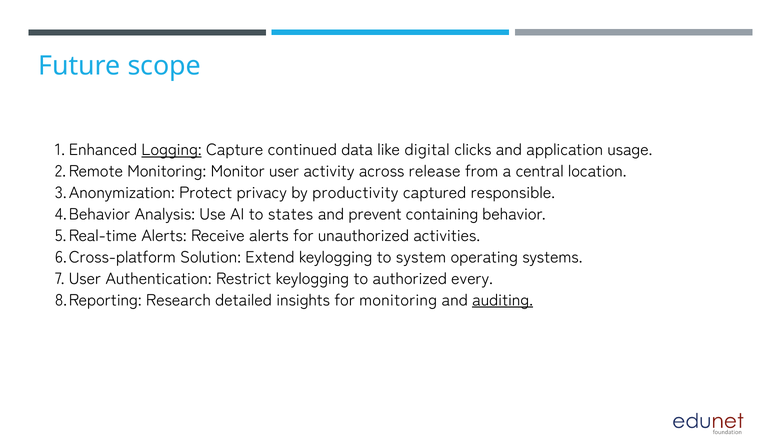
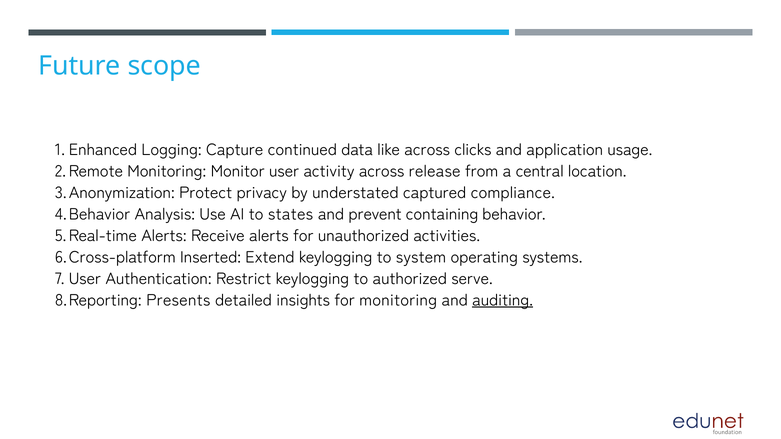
Logging underline: present -> none (172, 150)
like digital: digital -> across (427, 150)
productivity: productivity -> understated (355, 193)
responsible: responsible -> compliance (513, 193)
Solution: Solution -> Inserted (211, 257)
every: every -> serve (472, 279)
Research: Research -> Presents (178, 300)
